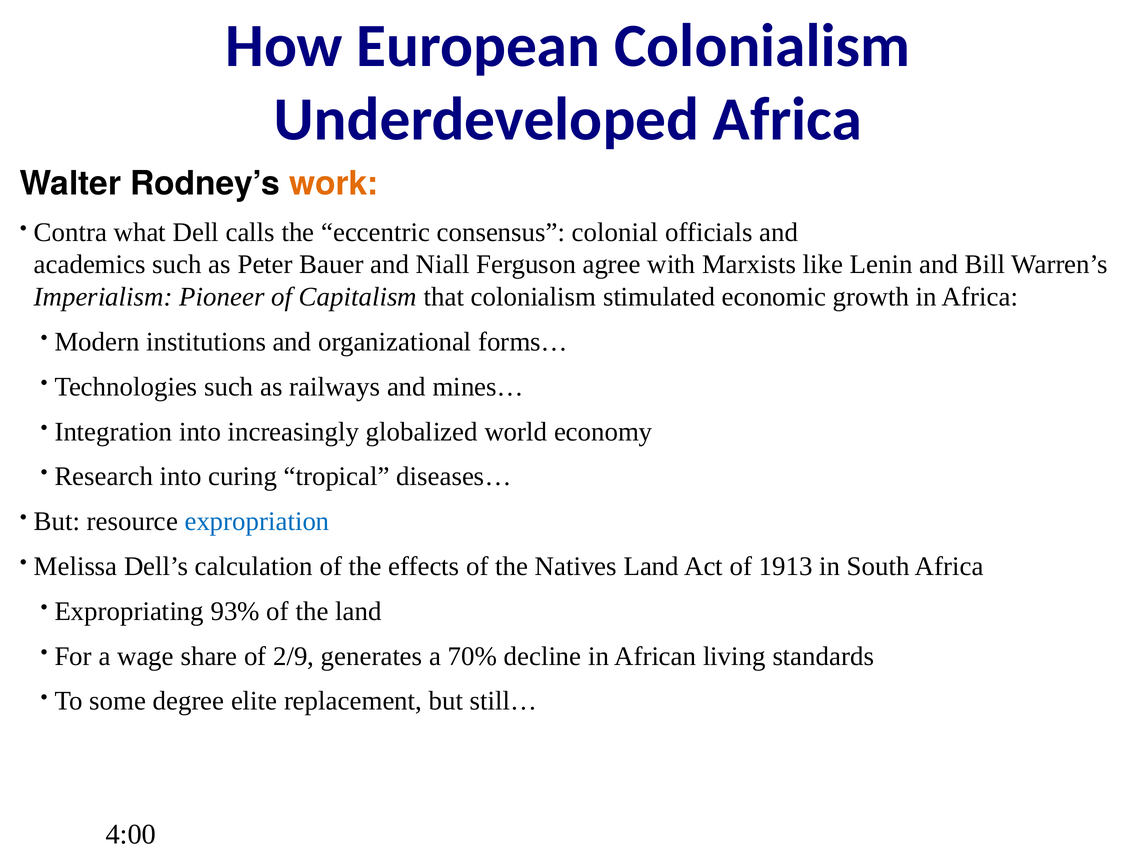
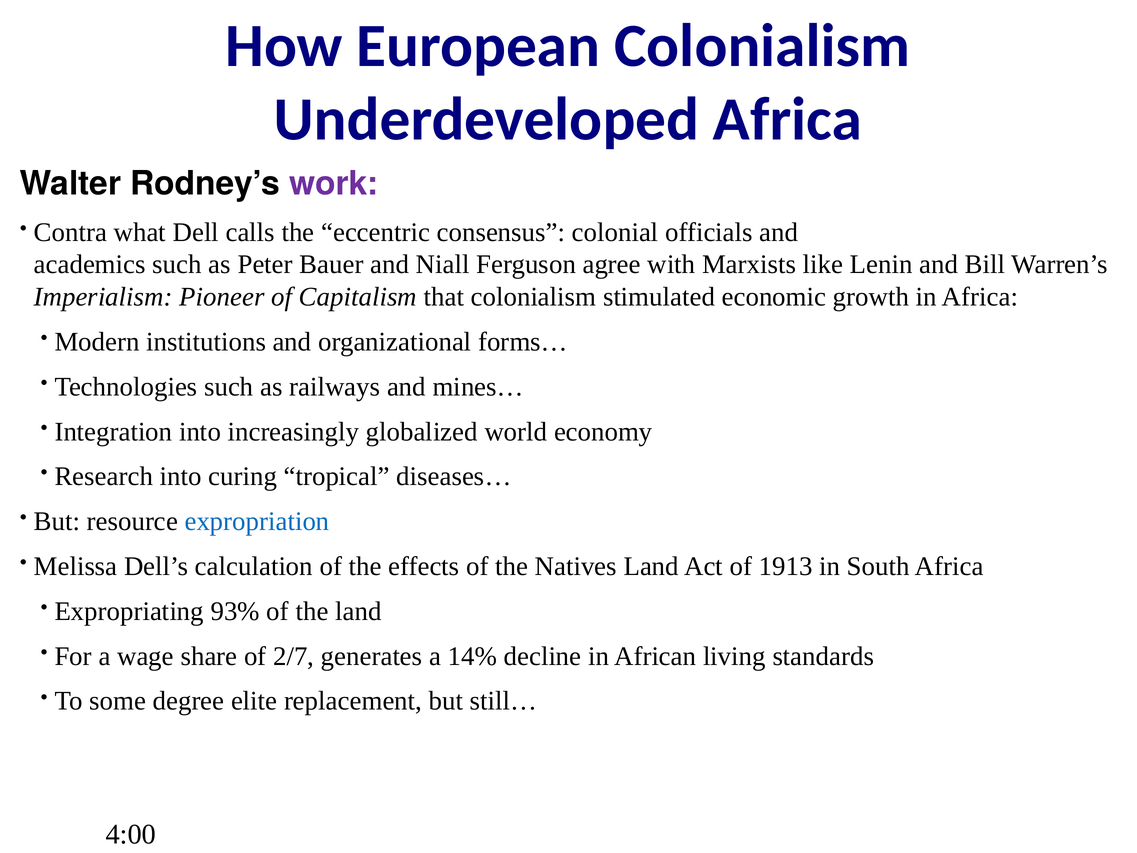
work colour: orange -> purple (334, 184)
2/9: 2/9 -> 2/7 (294, 656)
70%: 70% -> 14% (472, 656)
